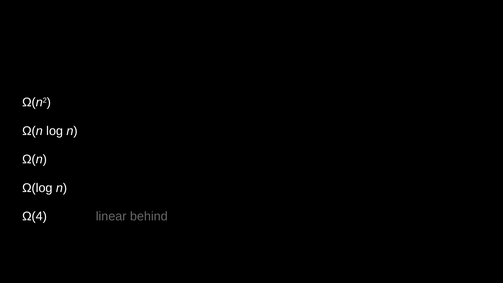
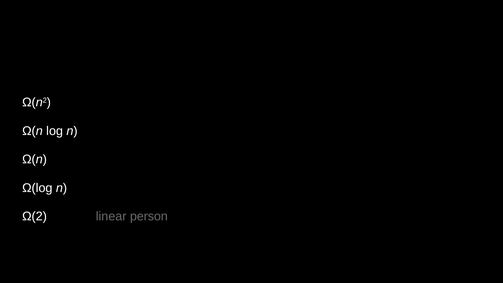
Ω(4: Ω(4 -> Ω(2 (35, 216)
behind: behind -> person (149, 216)
